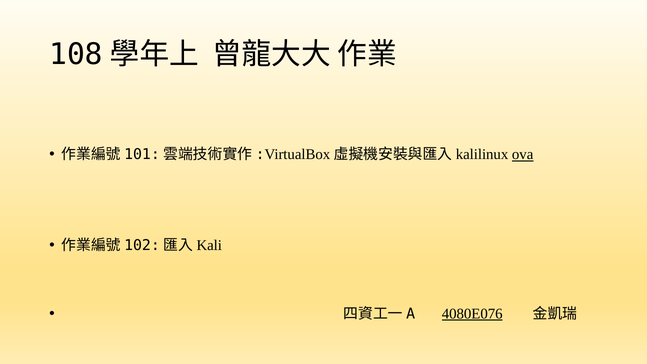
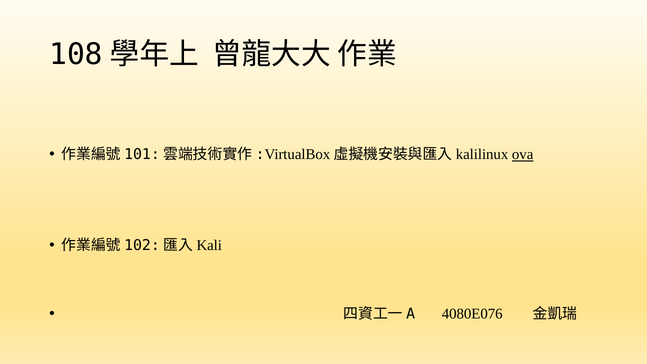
4080E076 underline: present -> none (472, 314)
